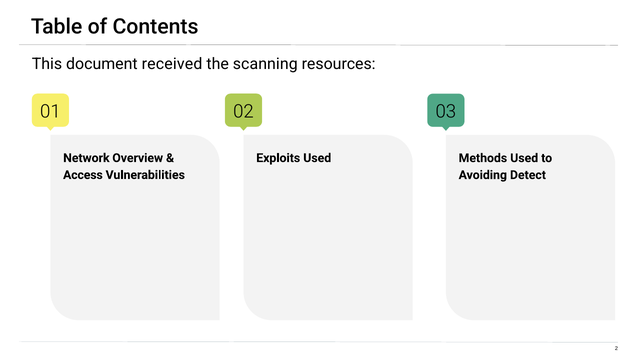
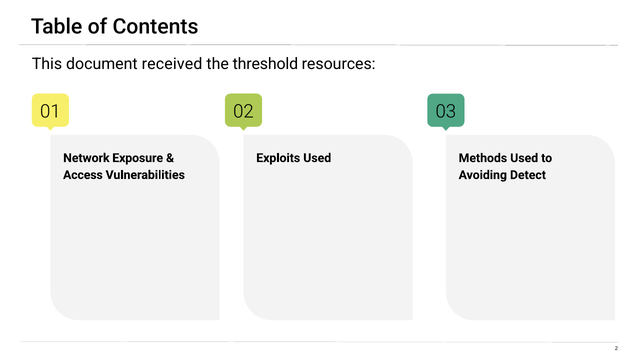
scanning: scanning -> threshold (265, 64)
Overview: Overview -> Exposure (138, 158)
